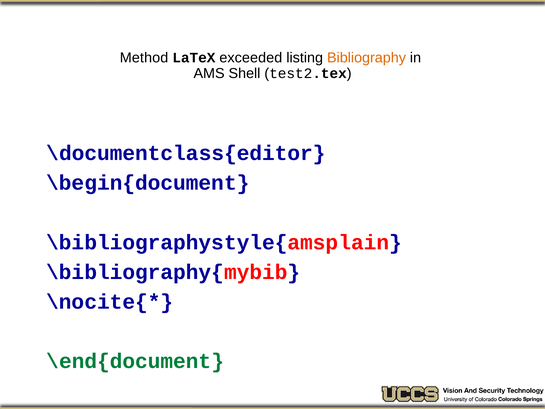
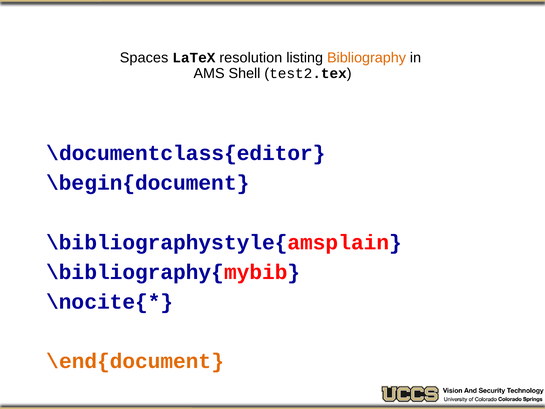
Method: Method -> Spaces (144, 58)
exceeded: exceeded -> resolution (251, 58)
\end{document colour: green -> orange (135, 361)
